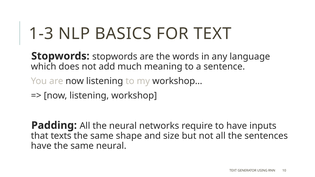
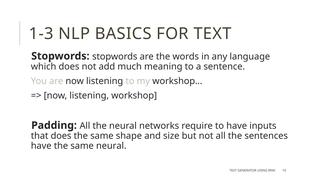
that texts: texts -> does (61, 136)
